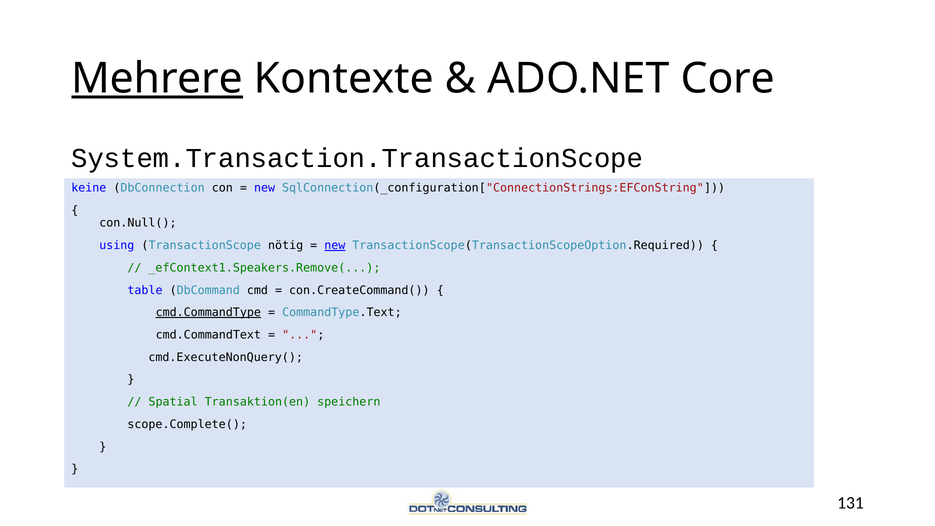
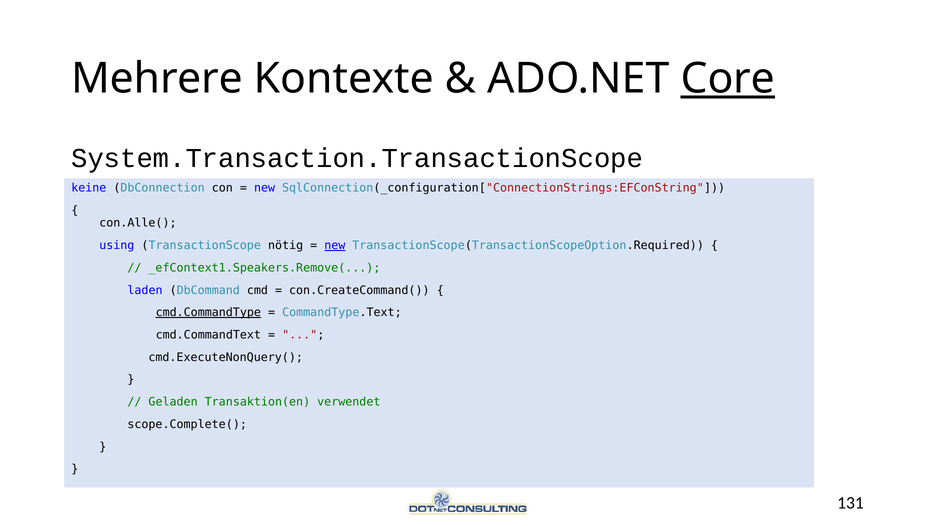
Mehrere underline: present -> none (157, 79)
Core underline: none -> present (728, 79)
con.Null(: con.Null( -> con.Alle( (138, 223)
table: table -> laden (145, 290)
Spatial: Spatial -> Geladen (173, 402)
speichern: speichern -> verwendet (349, 402)
